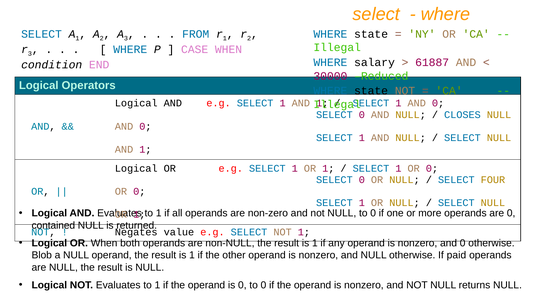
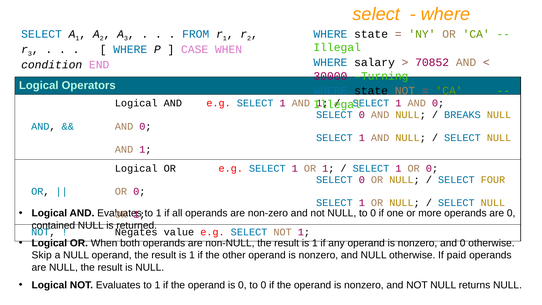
61887: 61887 -> 70852 (432, 62)
Reduced: Reduced -> Turning (381, 76)
CLOSES: CLOSES -> BREAKS (462, 115)
Blob: Blob -> Skip (42, 255)
